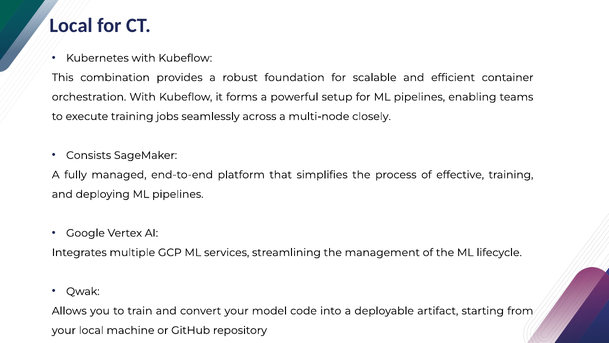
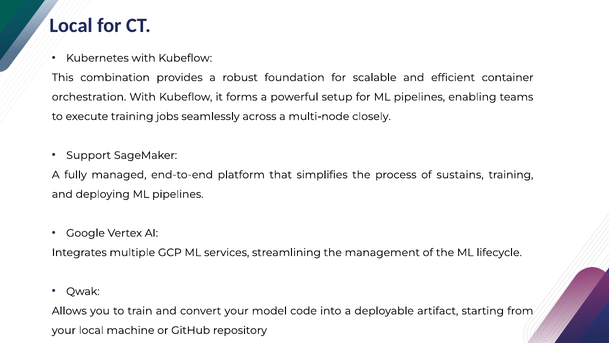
Consists: Consists -> Support (89, 155)
effective: effective -> sustains (460, 175)
